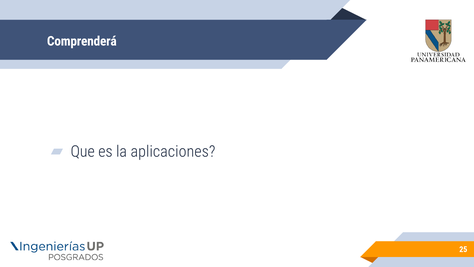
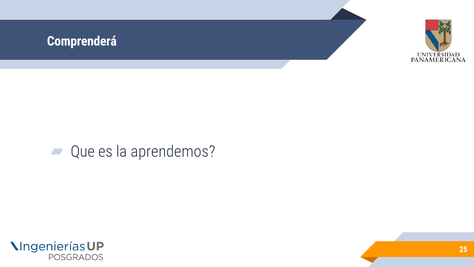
aplicaciones: aplicaciones -> aprendemos (173, 151)
